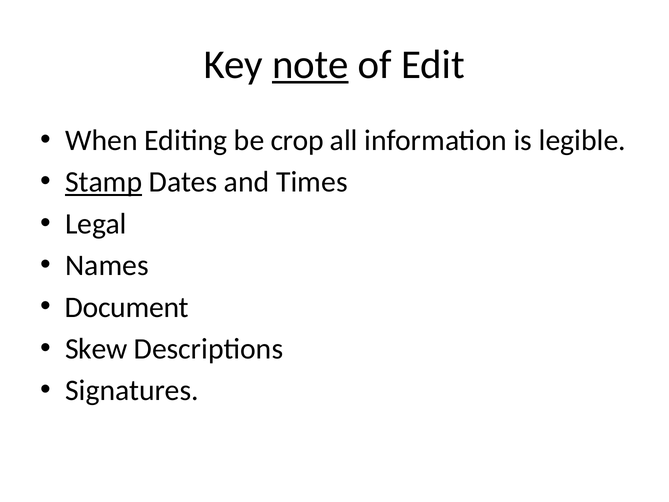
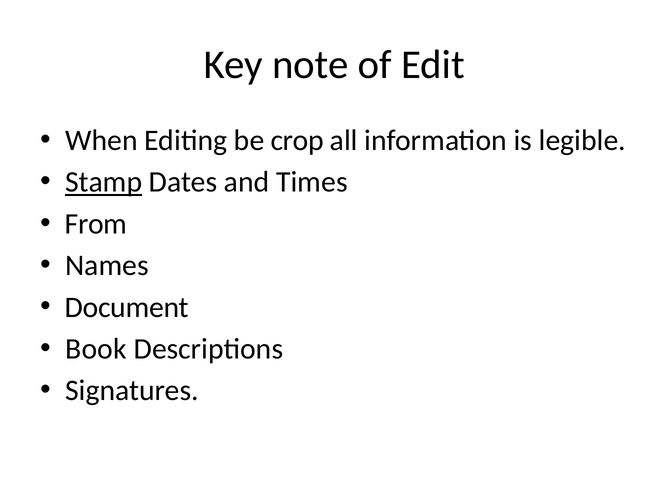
note underline: present -> none (310, 65)
Legal: Legal -> From (96, 224)
Skew: Skew -> Book (96, 349)
